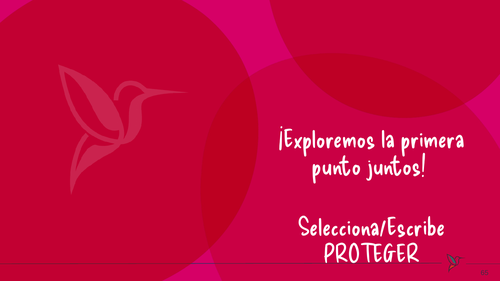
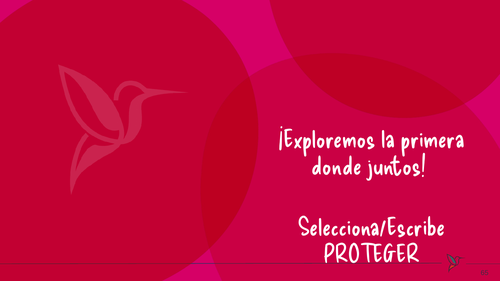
punto: punto -> donde (337, 167)
